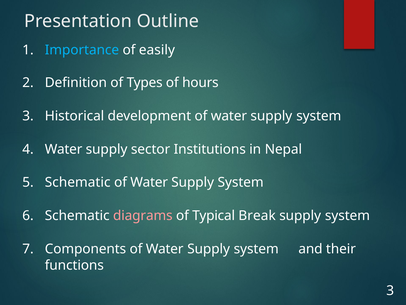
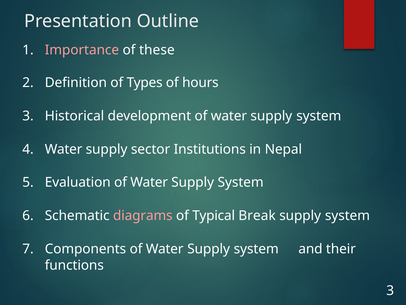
Importance colour: light blue -> pink (82, 50)
easily: easily -> these (157, 50)
Schematic: Schematic -> Evaluation (78, 182)
